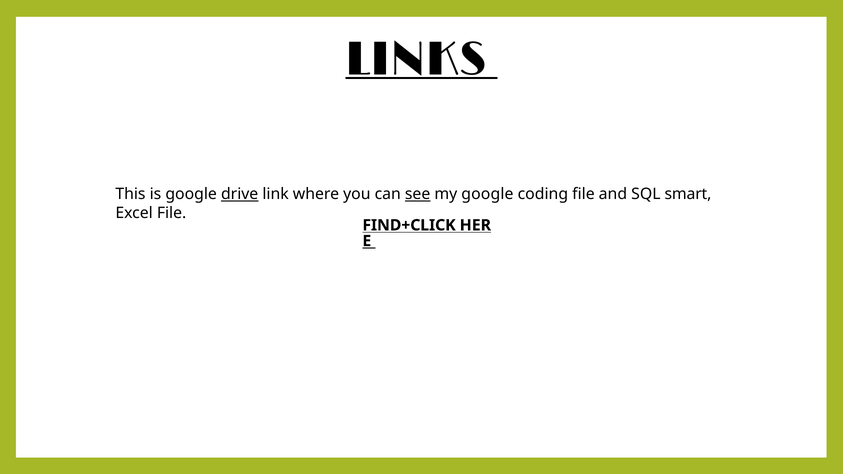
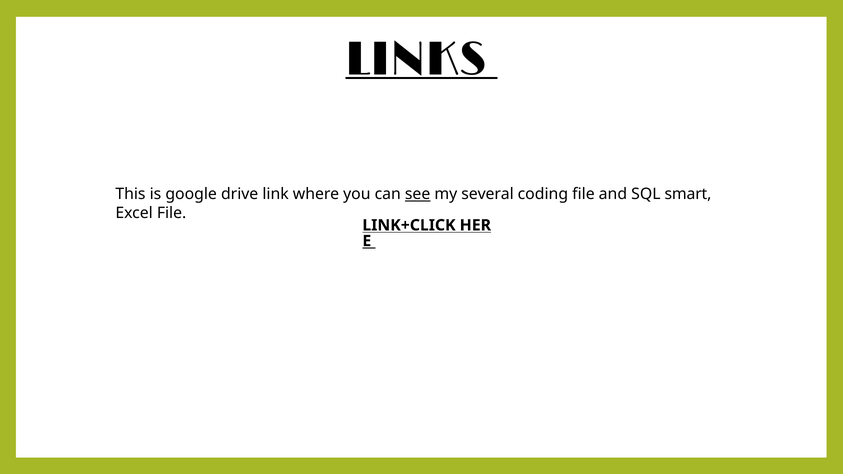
drive underline: present -> none (240, 194)
my google: google -> several (488, 194)
FIND+CLICK: FIND+CLICK -> LINK+CLICK (409, 225)
